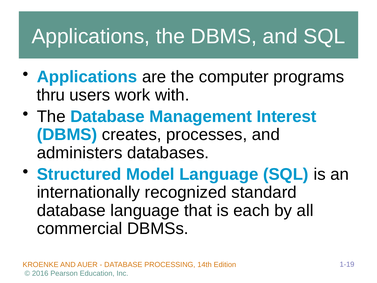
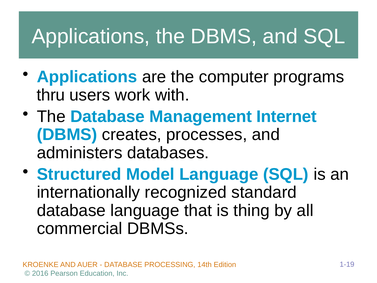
Interest: Interest -> Internet (287, 116)
each: each -> thing (252, 210)
